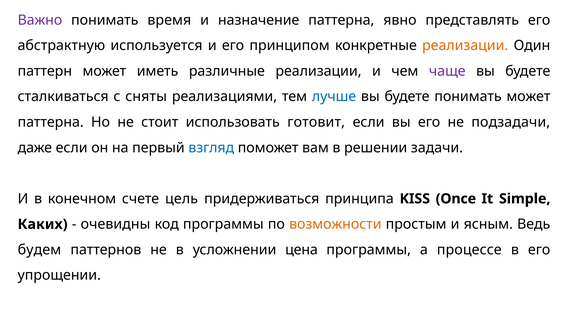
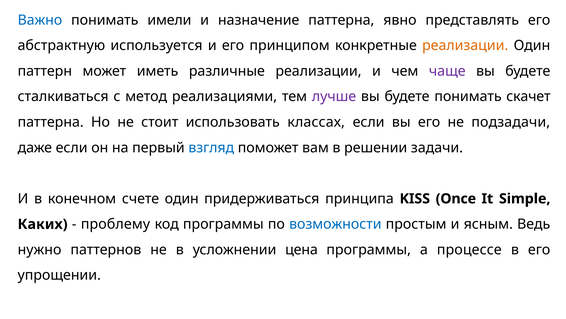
Важно colour: purple -> blue (40, 20)
время: время -> имели (169, 20)
сняты: сняты -> метод (146, 96)
лучше colour: blue -> purple (334, 96)
понимать может: может -> скачет (528, 96)
готовит: готовит -> классах (316, 122)
счете цель: цель -> один (182, 198)
очевидны: очевидны -> проблему (115, 224)
возможности colour: orange -> blue (335, 224)
будем: будем -> нужно (40, 249)
